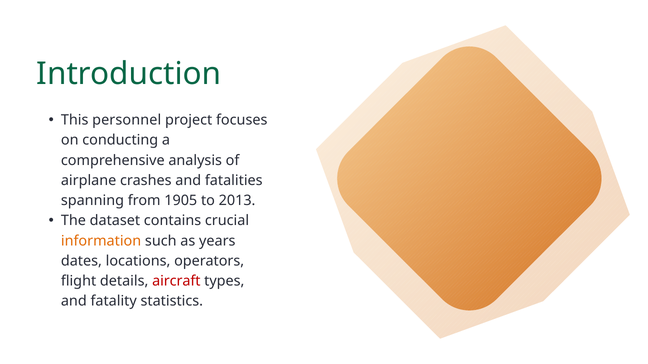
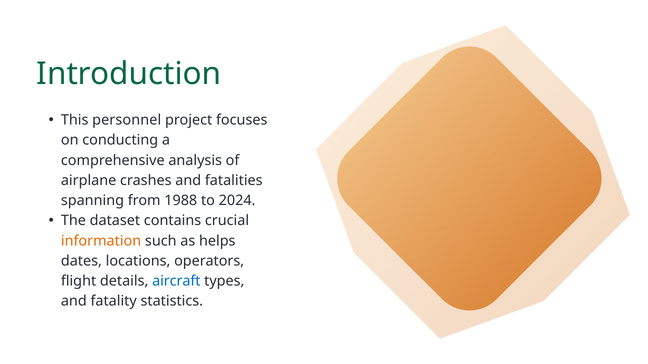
1905: 1905 -> 1988 (181, 201)
2013: 2013 -> 2024 (237, 201)
years: years -> helps (217, 241)
aircraft colour: red -> blue (176, 281)
